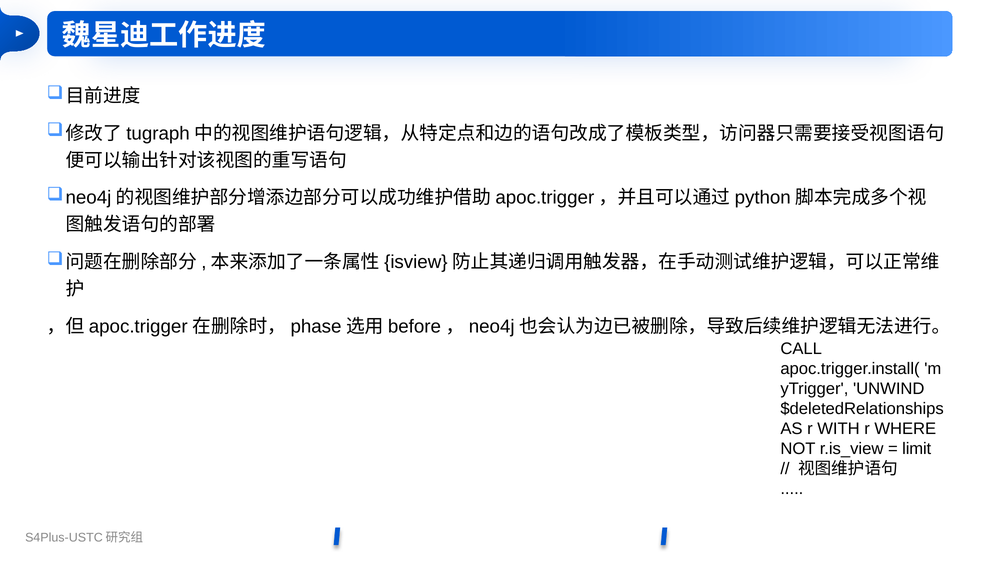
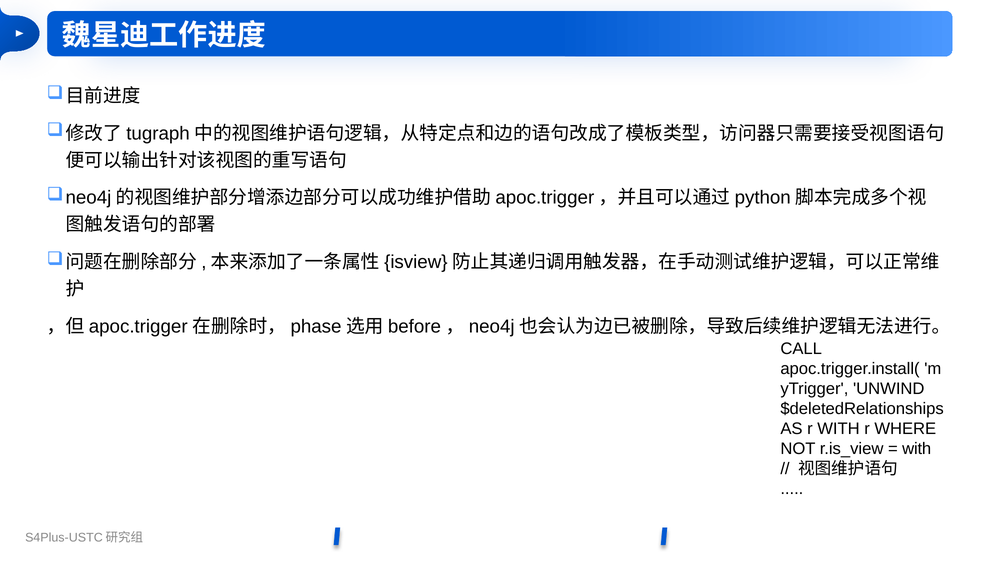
limit: limit -> with (917, 448)
